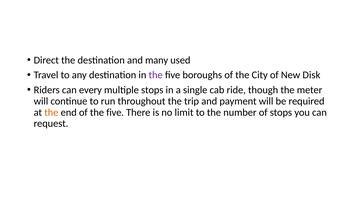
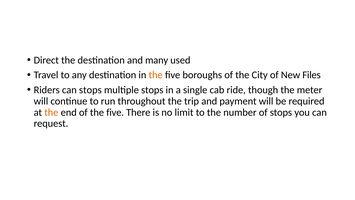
the colour: purple -> orange (156, 75)
Disk: Disk -> Files (312, 75)
can every: every -> stops (90, 90)
